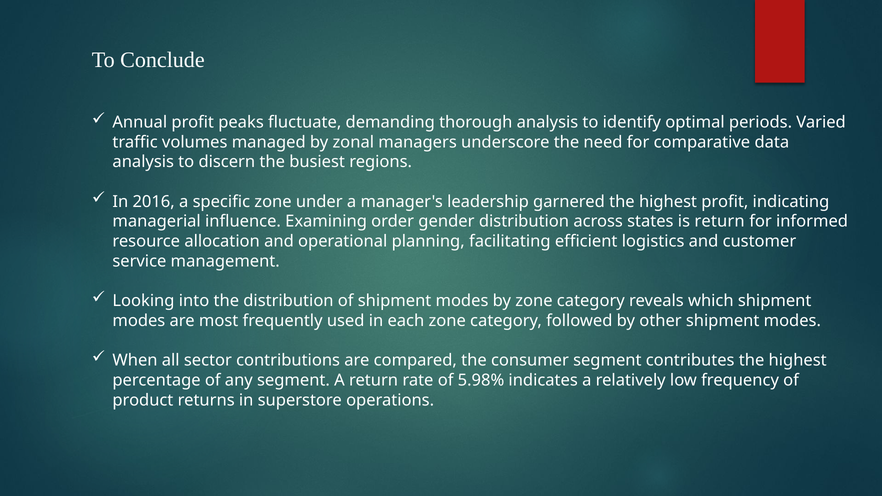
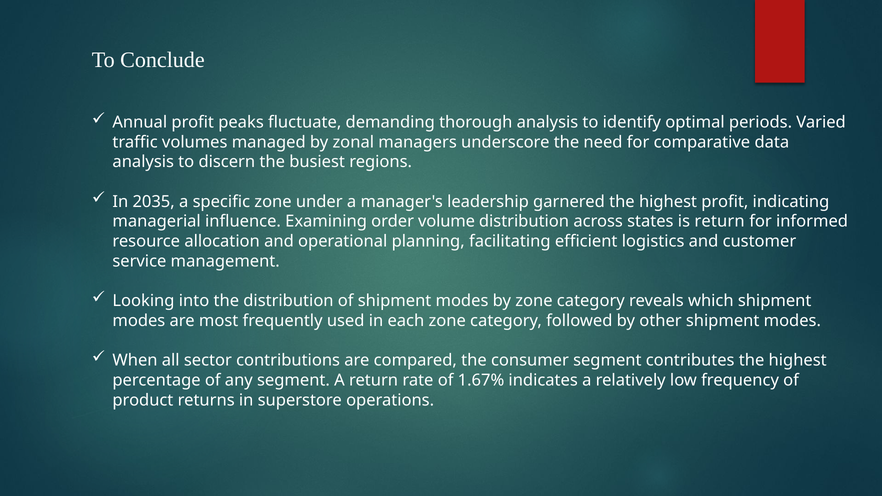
2016: 2016 -> 2035 (154, 202)
gender: gender -> volume (447, 222)
5.98%: 5.98% -> 1.67% (481, 380)
